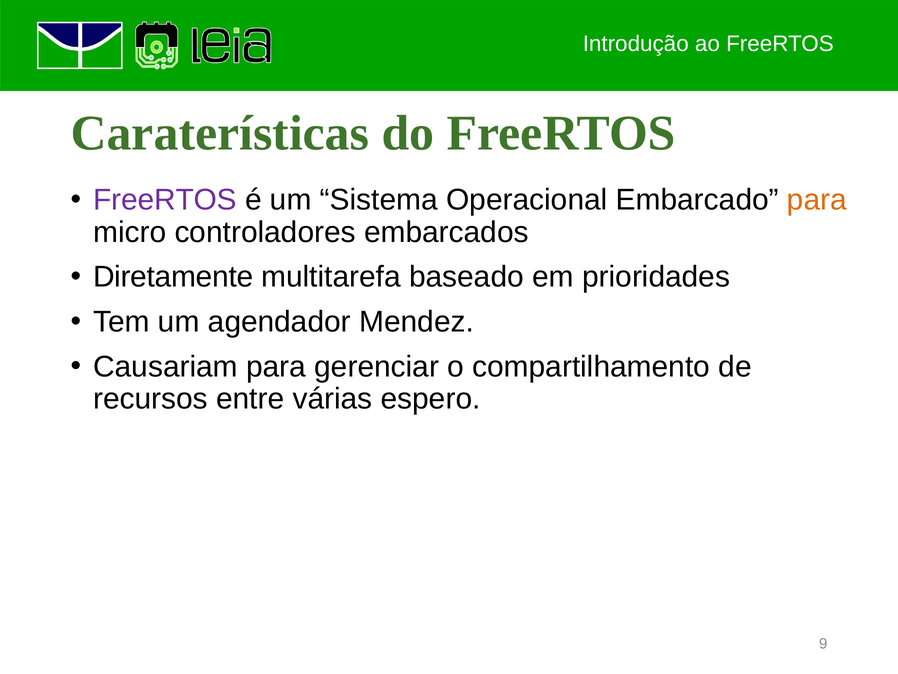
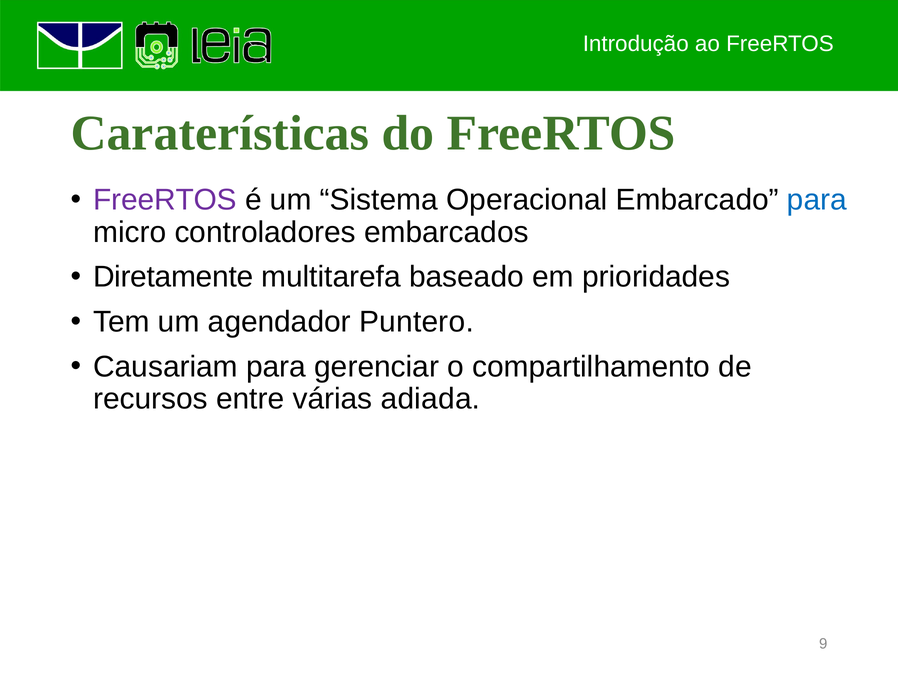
para colour: orange -> blue (817, 200)
Mendez: Mendez -> Puntero (416, 322)
espero: espero -> adiada (430, 399)
